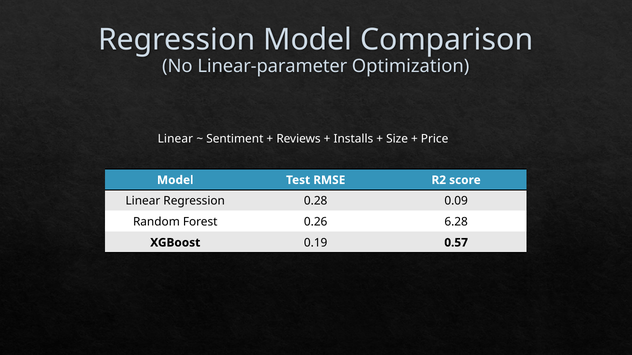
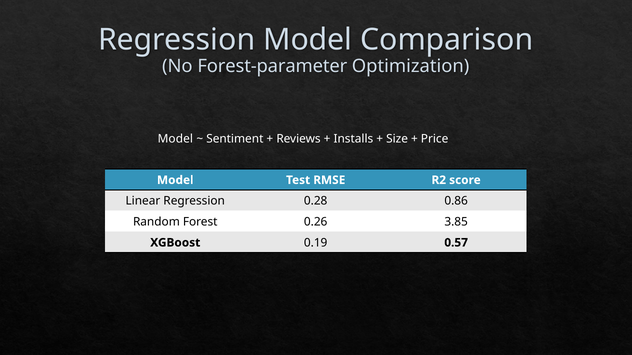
Linear-parameter: Linear-parameter -> Forest-parameter (272, 66)
Linear: Linear -> Model (175, 139)
0.09: 0.09 -> 0.86 (456, 201)
6.28: 6.28 -> 3.85 (456, 222)
